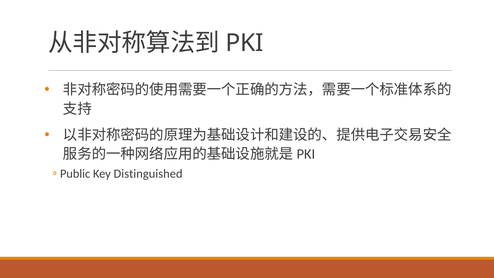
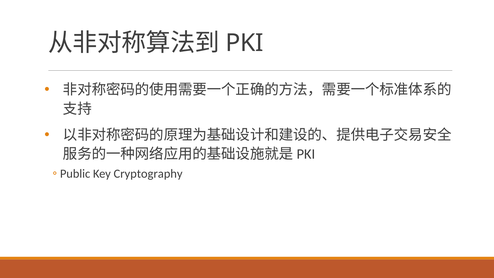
Distinguished: Distinguished -> Cryptography (148, 174)
